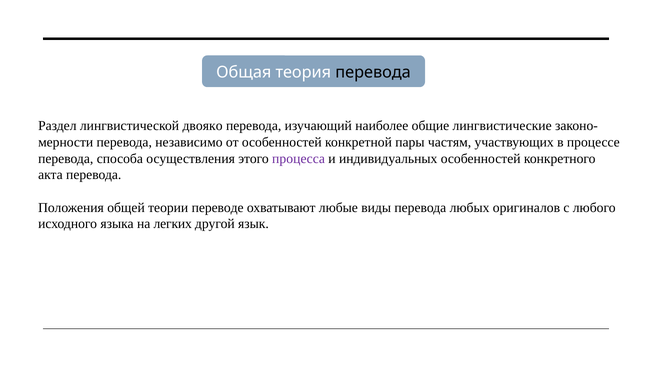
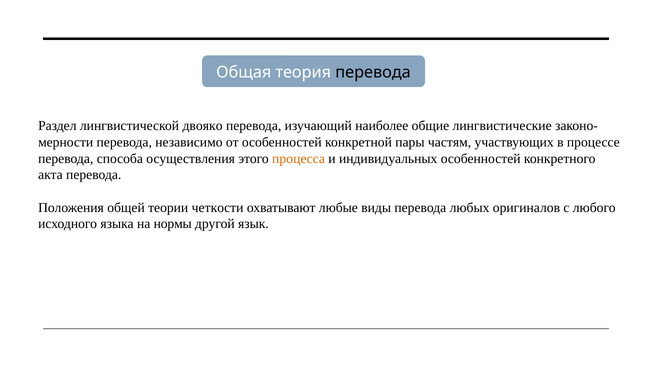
процесса colour: purple -> orange (299, 159)
переводе: переводе -> четкости (218, 207)
легких: легких -> нормы (173, 224)
